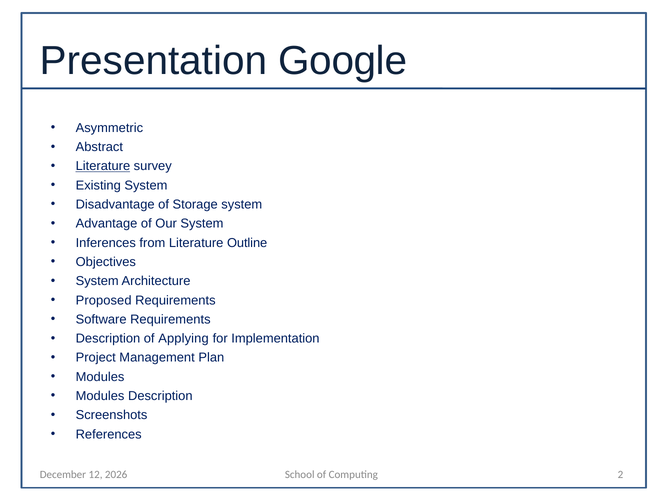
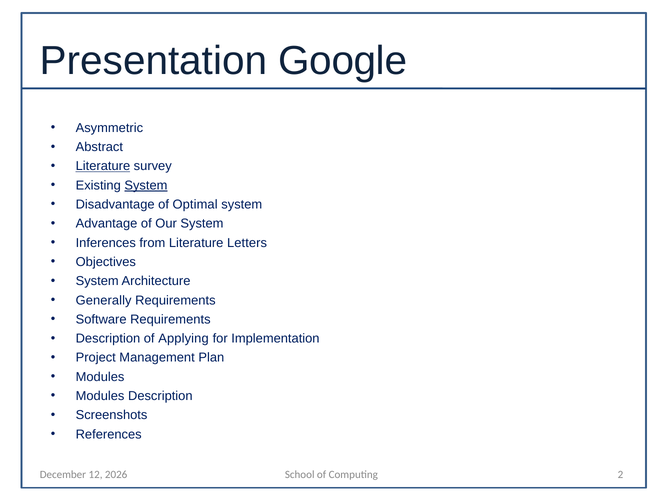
System underline: none -> present (146, 185)
Storage: Storage -> Optimal (195, 205)
Outline: Outline -> Letters (247, 243)
Proposed: Proposed -> Generally (104, 300)
